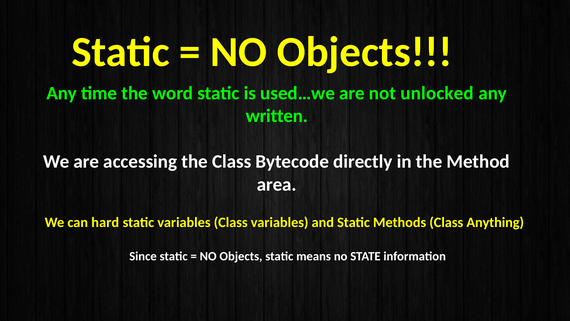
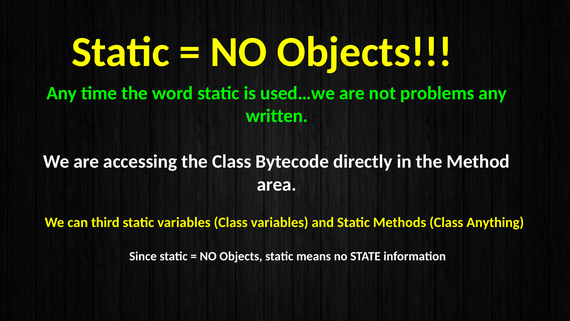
unlocked: unlocked -> problems (437, 93)
hard: hard -> third (105, 222)
